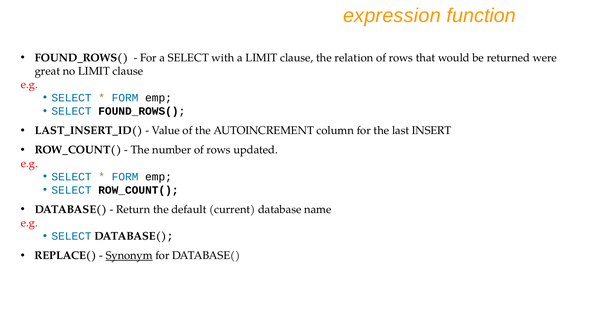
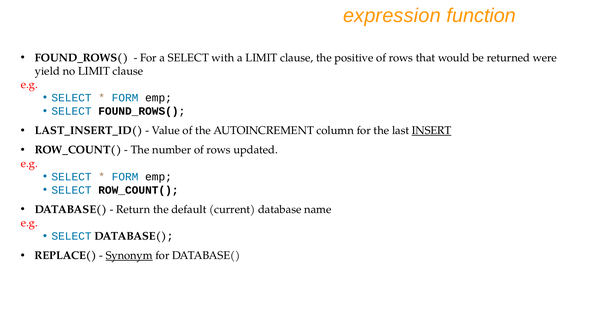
relation: relation -> positive (354, 58)
great: great -> yield (47, 71)
INSERT underline: none -> present (432, 130)
